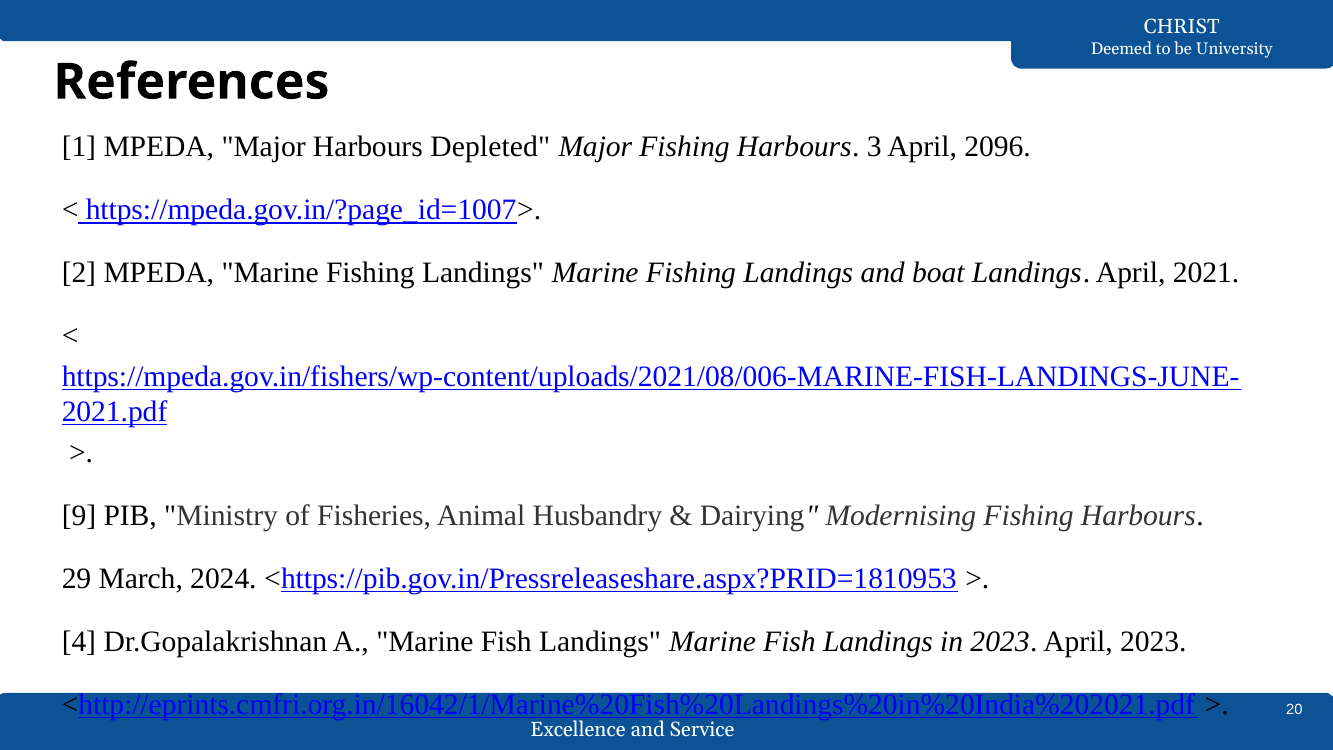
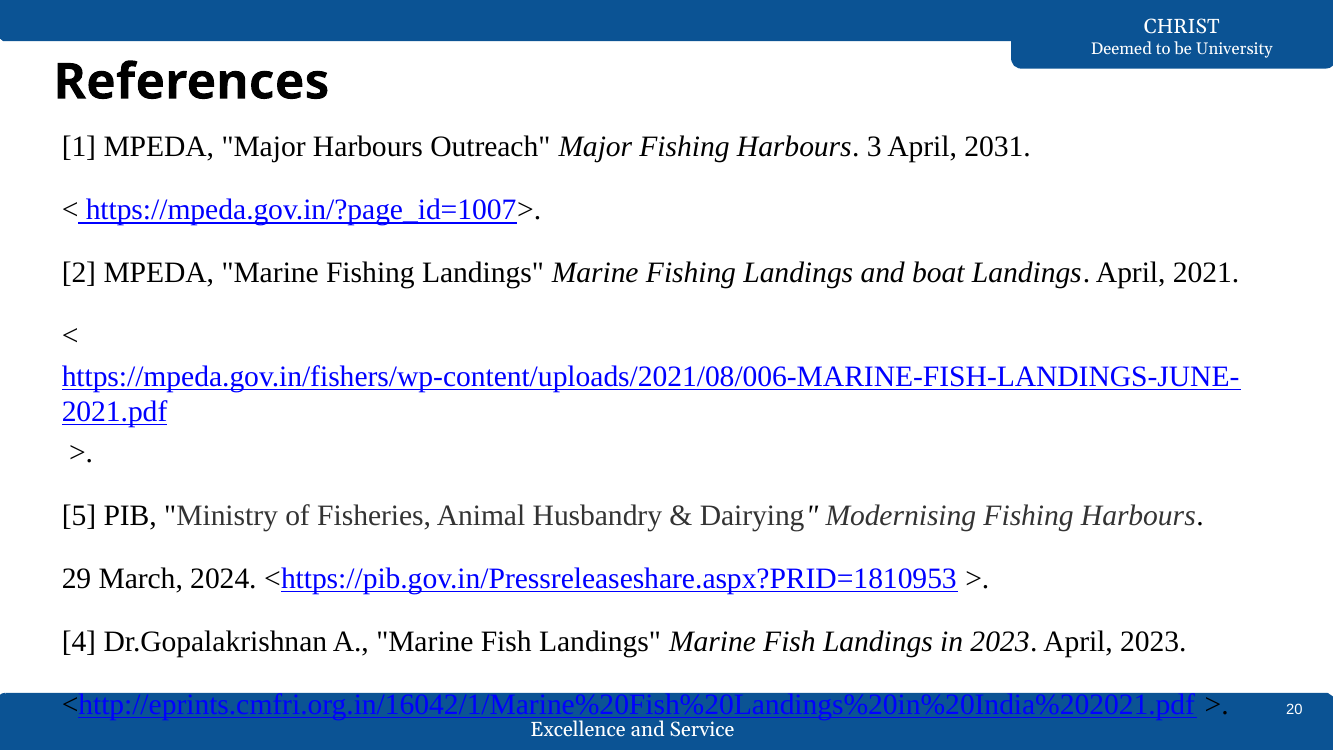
Depleted: Depleted -> Outreach (490, 147)
2096: 2096 -> 2031 (998, 147)
9: 9 -> 5 (79, 515)
